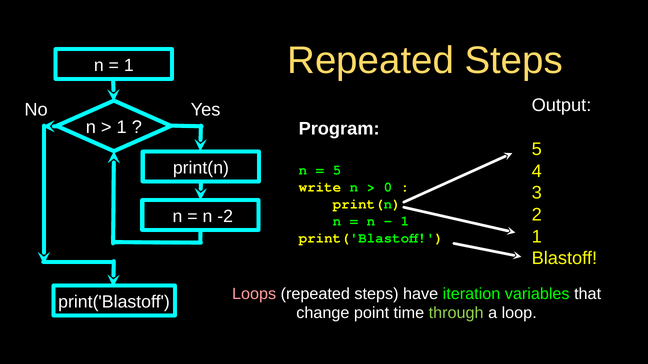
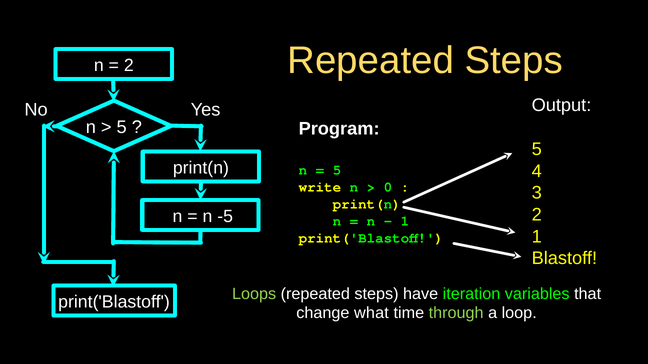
1: 1 -> 2 (129, 65)
1: 1 -> 5 (122, 127)
-2: -2 -> -5 (225, 217)
Loops colour: pink -> light green (254, 294)
point: point -> what (371, 314)
